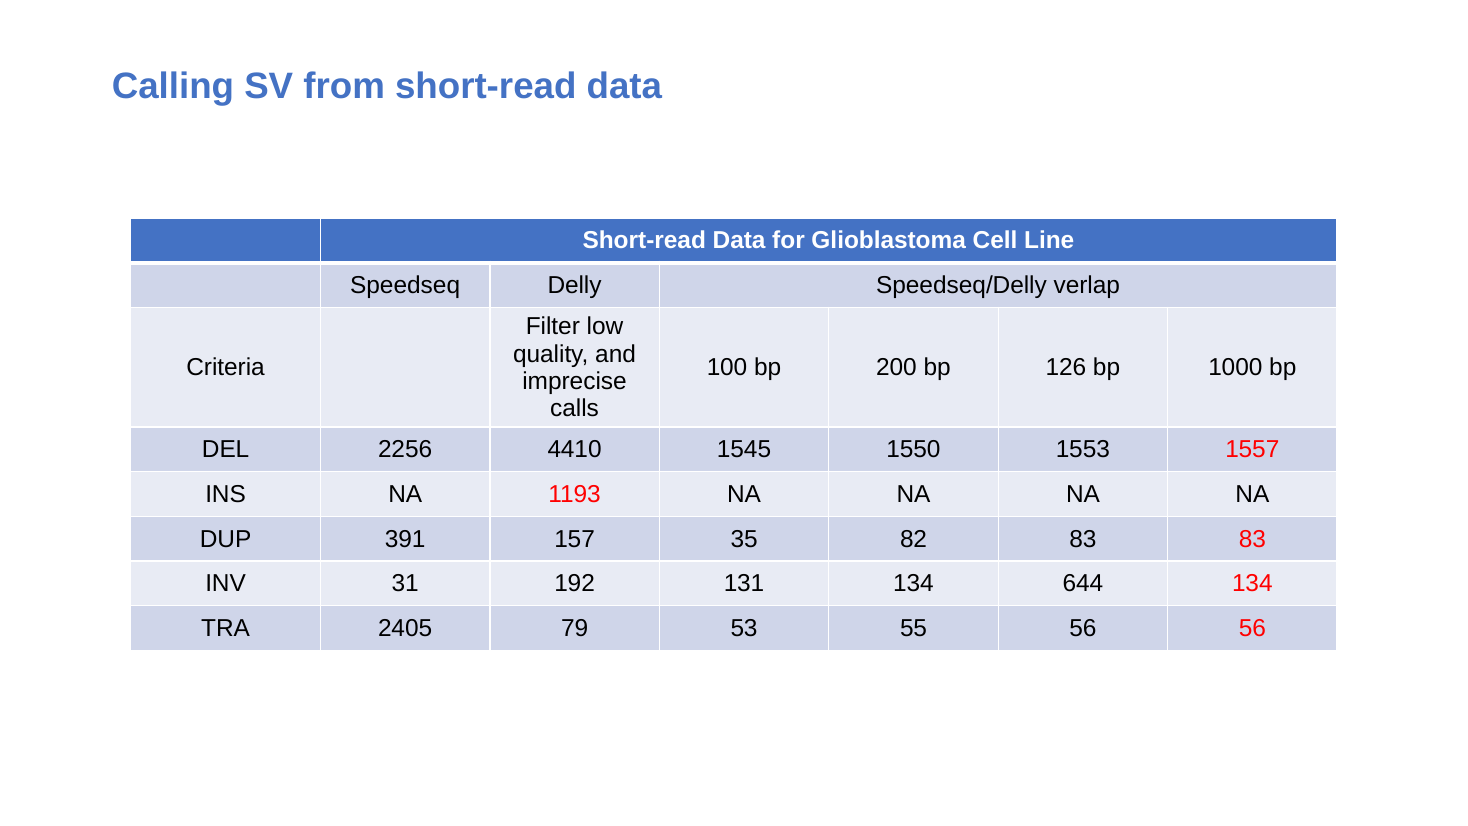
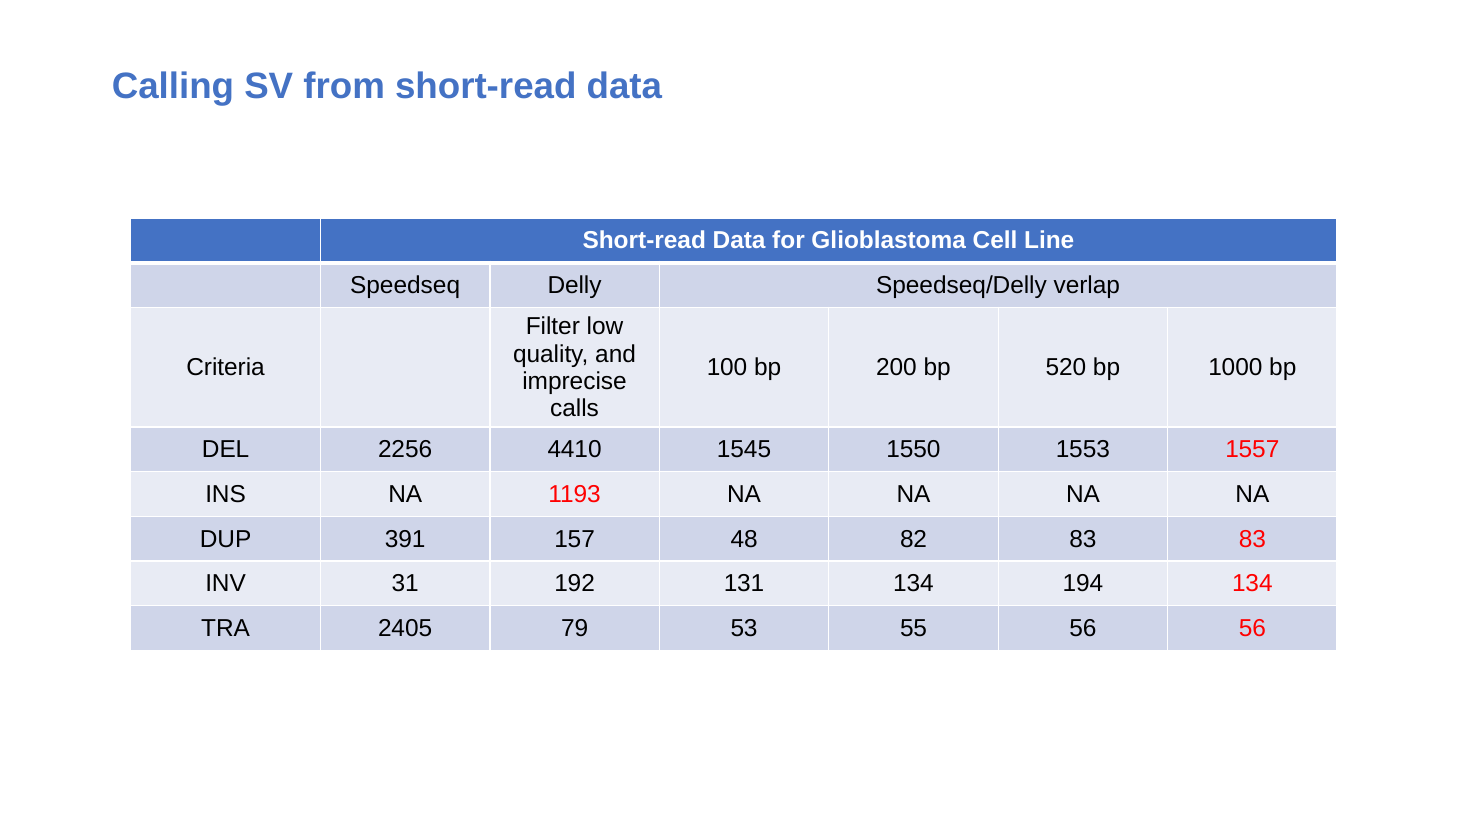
126: 126 -> 520 (1066, 367)
35: 35 -> 48 (744, 539)
644: 644 -> 194 (1083, 584)
